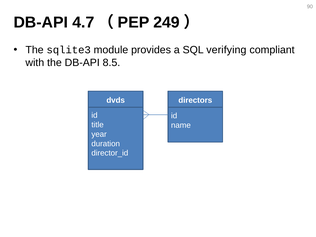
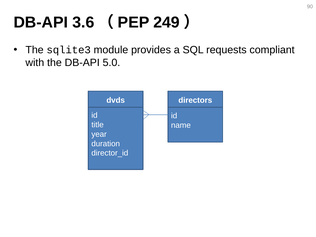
4.7: 4.7 -> 3.6 (83, 22)
verifying: verifying -> requests (226, 50)
8.5: 8.5 -> 5.0 (111, 63)
